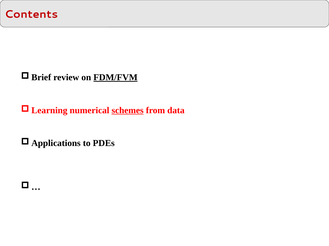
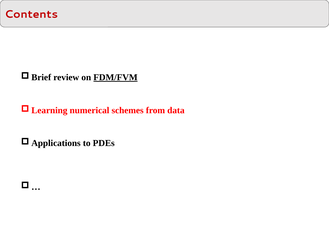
schemes underline: present -> none (128, 111)
